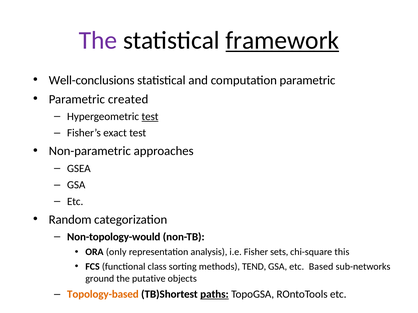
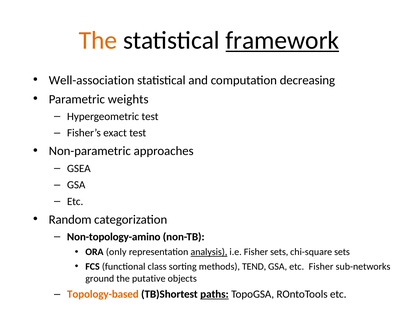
The colour: purple -> orange (98, 40)
Well-conclusions: Well-conclusions -> Well-association (92, 80)
computation parametric: parametric -> decreasing (307, 80)
created: created -> weights (128, 99)
test underline: present -> none (150, 117)
Non-topology-would: Non-topology-would -> Non-topology-amino (114, 237)
analysis underline: none -> present (209, 252)
chi-square this: this -> sets (342, 252)
etc Based: Based -> Fisher (321, 267)
